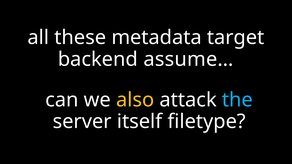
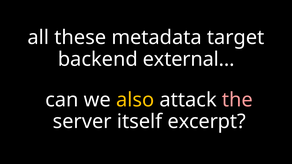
assume…: assume… -> external… (189, 59)
the colour: light blue -> pink (237, 100)
filetype: filetype -> excerpt (207, 122)
